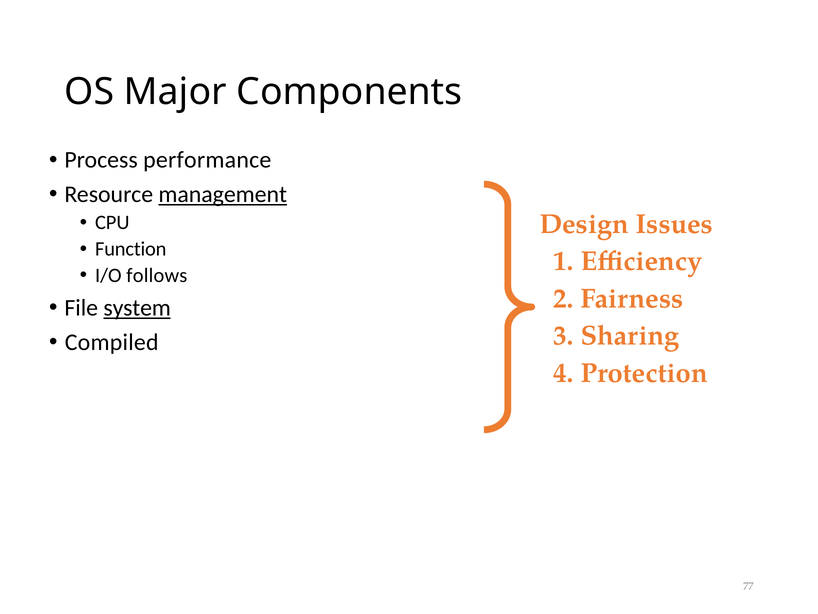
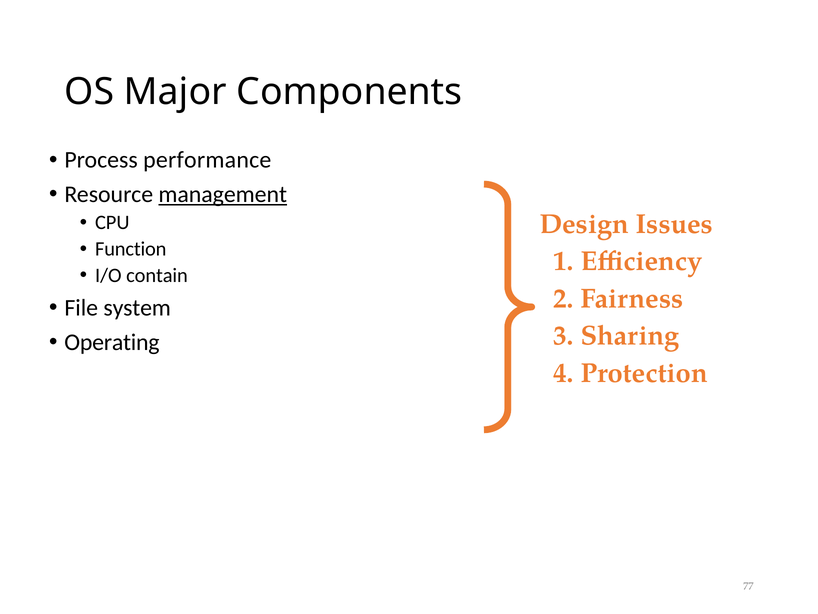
follows: follows -> contain (157, 275)
system underline: present -> none (137, 308)
Compiled: Compiled -> Operating (112, 342)
